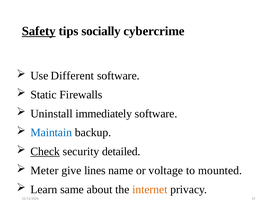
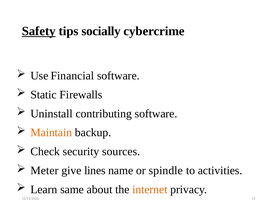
Different: Different -> Financial (72, 76)
immediately: immediately -> contributing (104, 113)
Maintain colour: blue -> orange (51, 132)
Check underline: present -> none (45, 151)
detailed: detailed -> sources (121, 151)
voltage: voltage -> spindle (166, 170)
mounted: mounted -> activities (220, 170)
